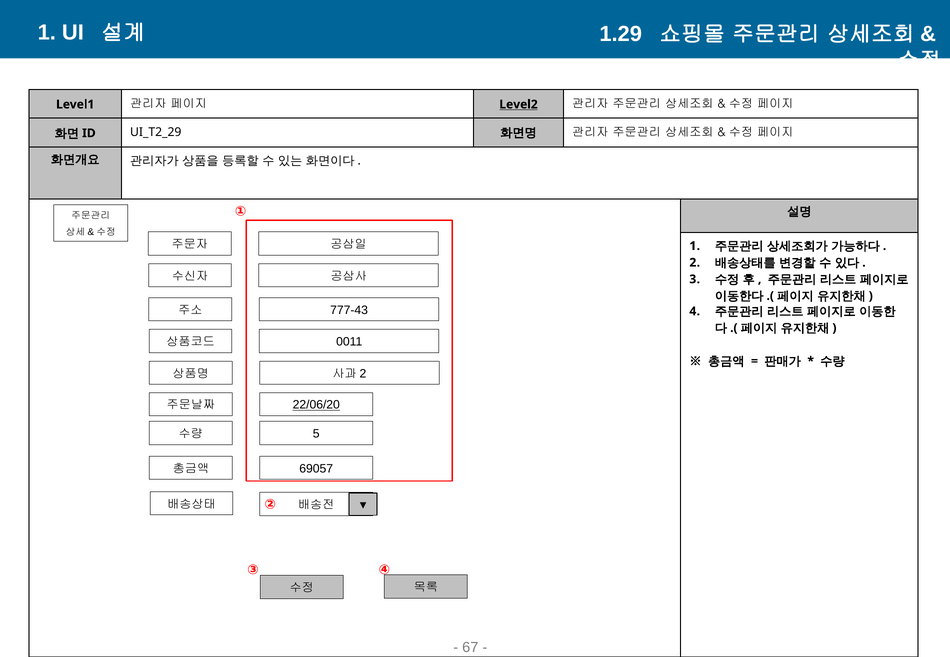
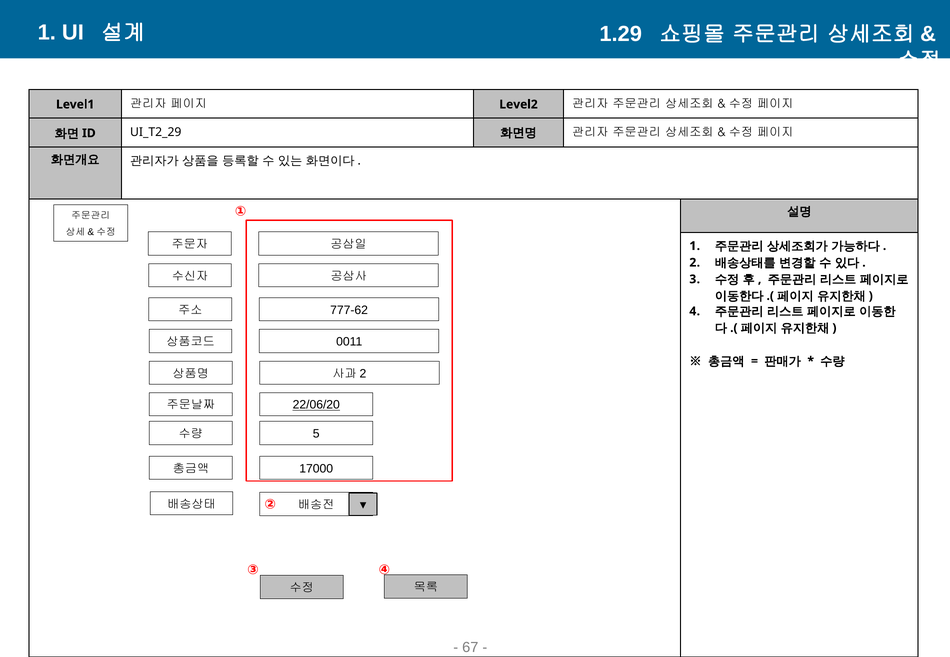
Level2 underline: present -> none (519, 105)
777-43: 777-43 -> 777-62 (349, 310)
69057: 69057 -> 17000 (316, 469)
